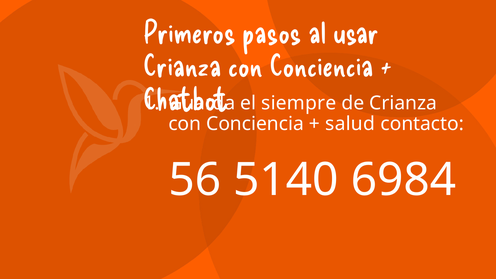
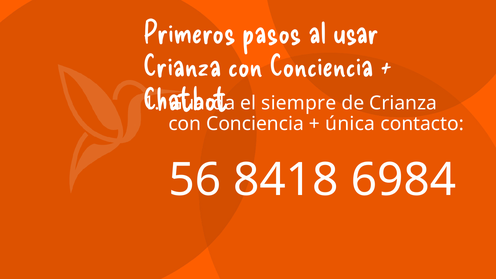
salud: salud -> única (350, 124)
5140: 5140 -> 8418 (286, 180)
